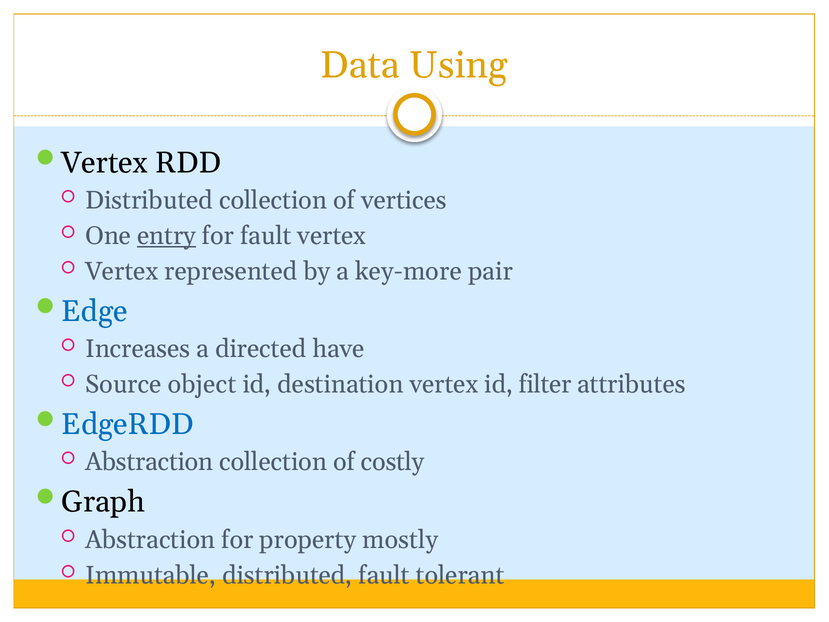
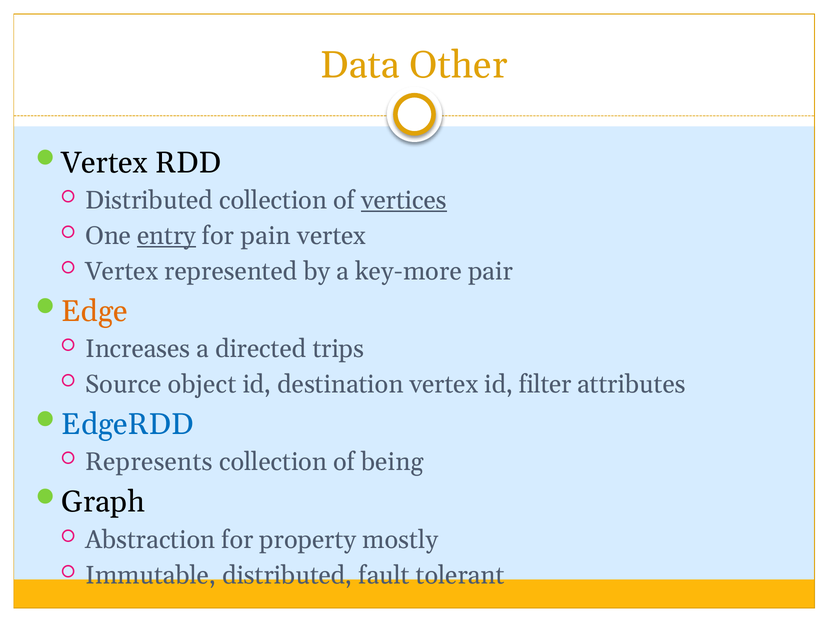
Using: Using -> Other (458, 65)
vertices underline: none -> present (404, 200)
for fault: fault -> pain (266, 236)
Edge colour: blue -> orange (95, 311)
have: have -> trips (338, 349)
Abstraction: Abstraction -> Represents (149, 462)
costly: costly -> being (392, 462)
